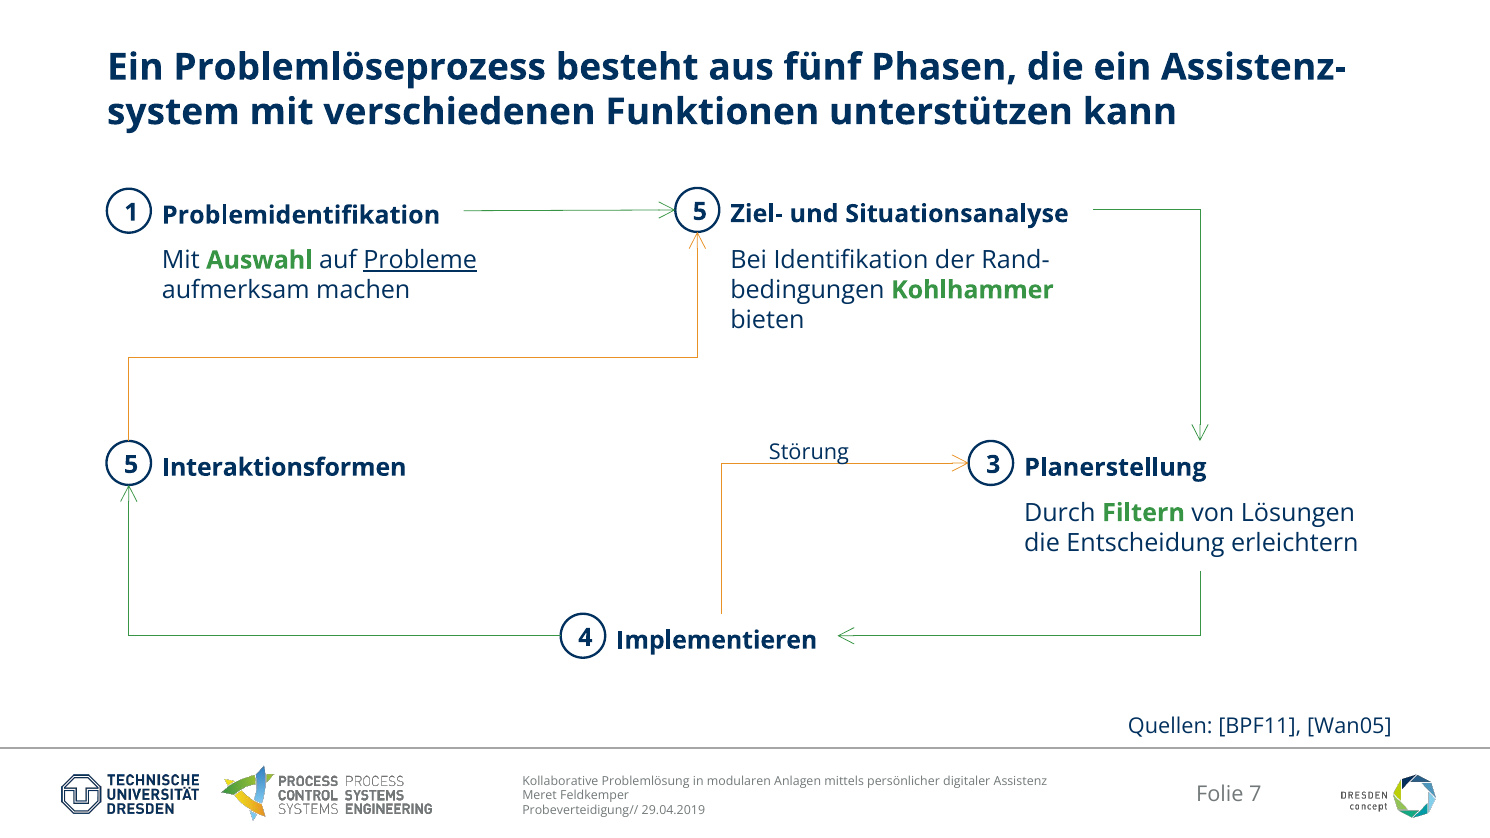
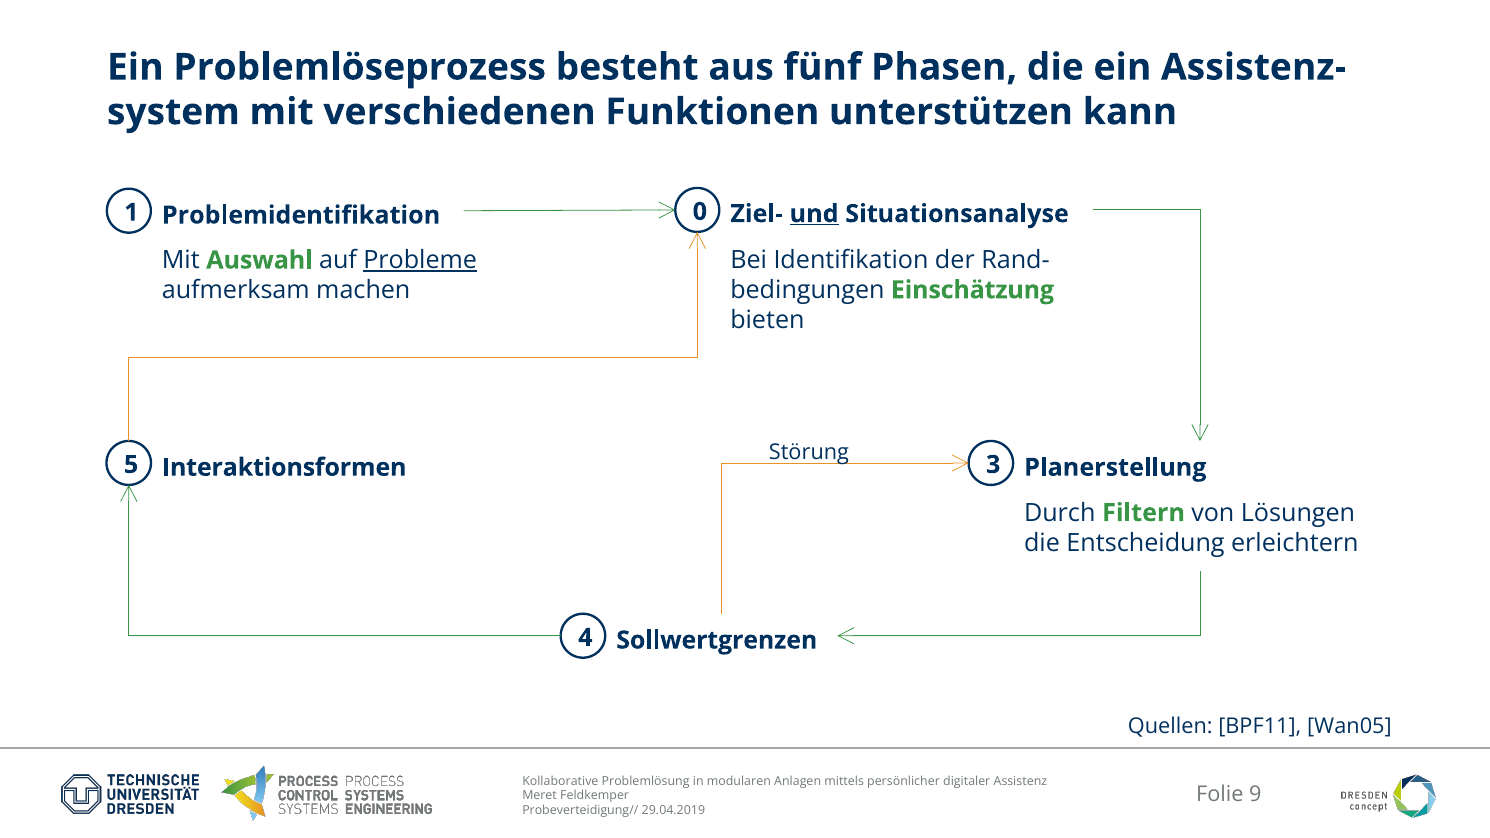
und underline: none -> present (814, 214)
Problemidentifikation 5: 5 -> 0 (700, 212)
Kohlhammer: Kohlhammer -> Einschätzung (972, 290)
Implementieren: Implementieren -> Sollwertgrenzen (717, 640)
7: 7 -> 9 (1255, 794)
